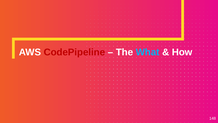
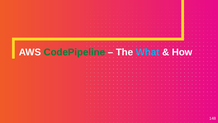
CodePipeline colour: red -> green (74, 52)
